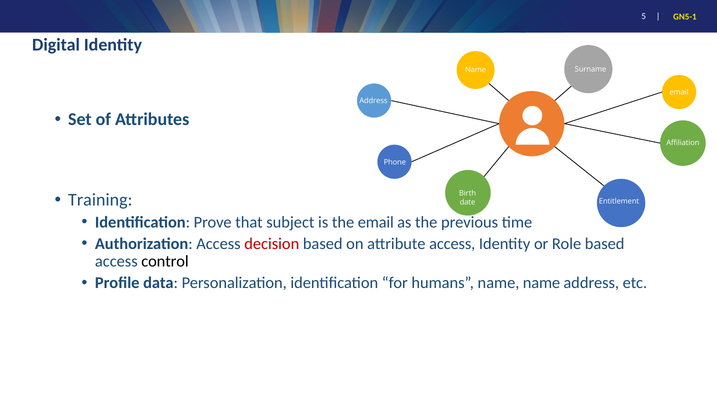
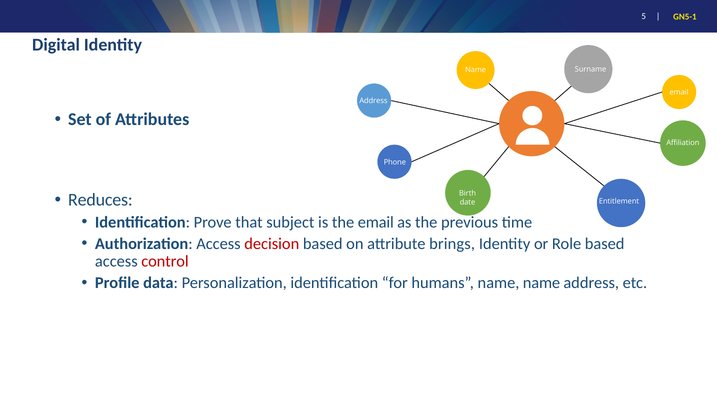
Training: Training -> Reduces (100, 200)
attribute access: access -> brings (452, 244)
control colour: black -> red (165, 262)
